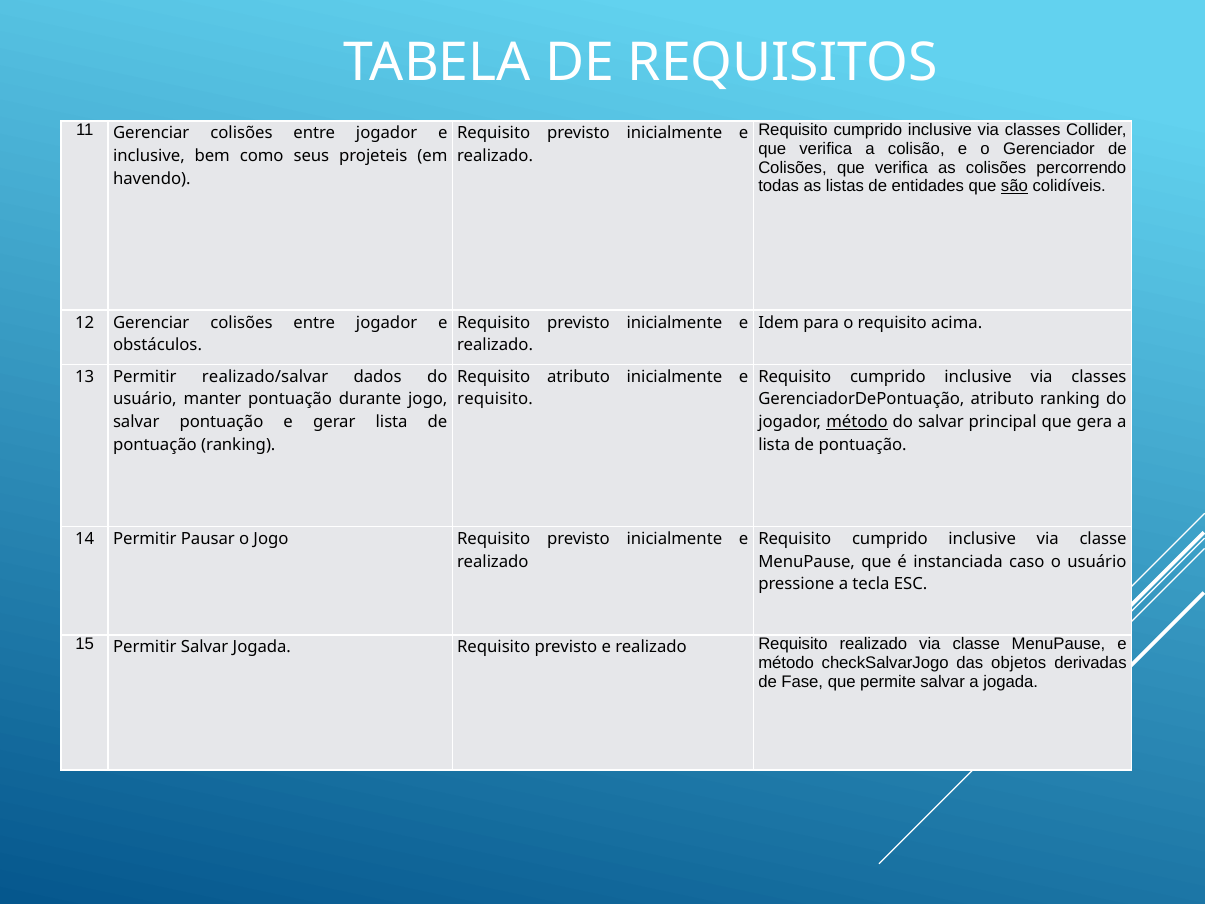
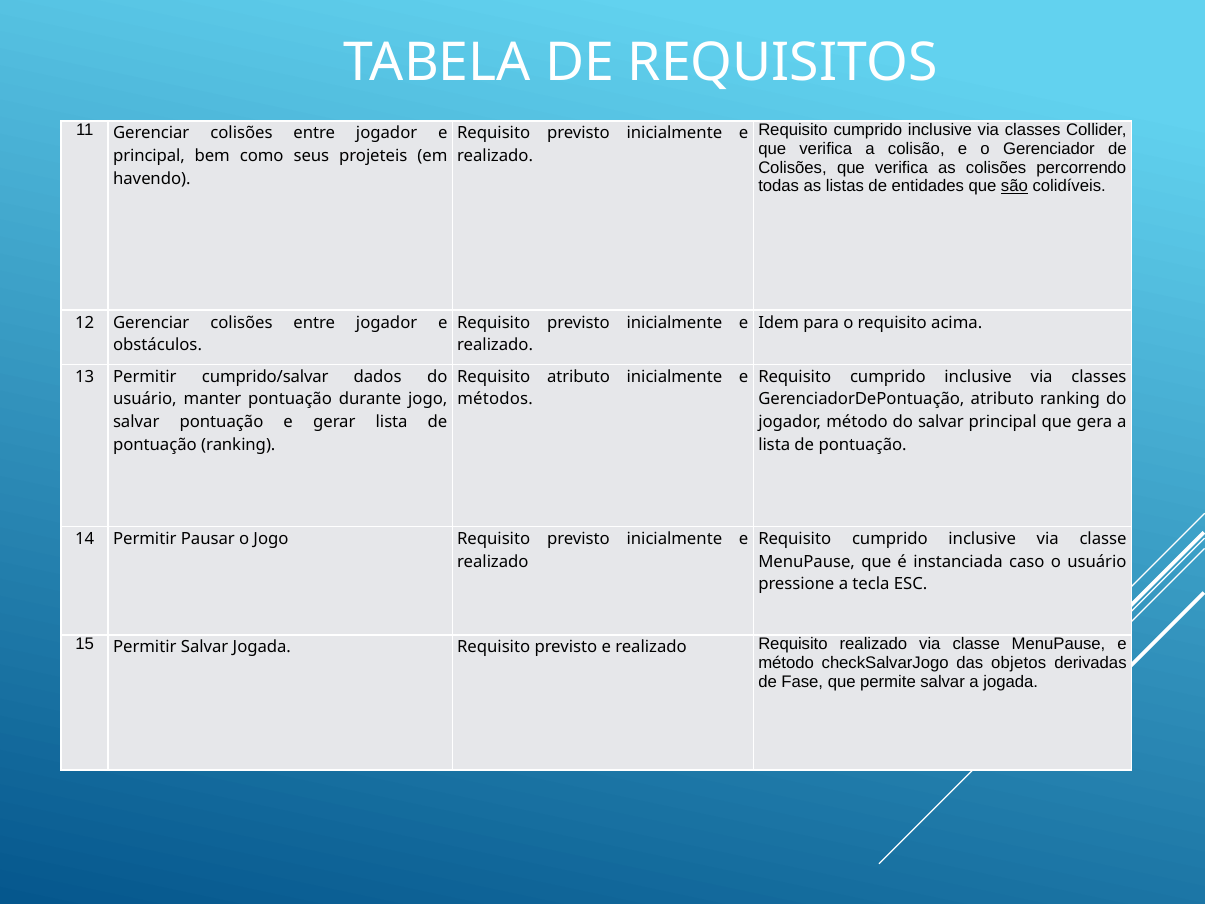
inclusive: inclusive -> principal (149, 156)
realizado/salvar: realizado/salvar -> cumprido/salvar (265, 377)
requisito: requisito -> métodos (495, 399)
método underline: present -> none (857, 422)
